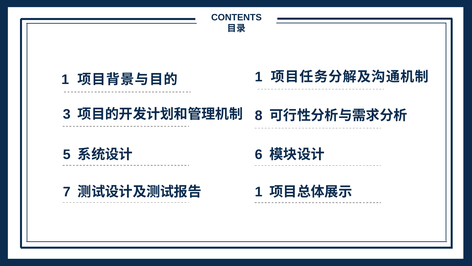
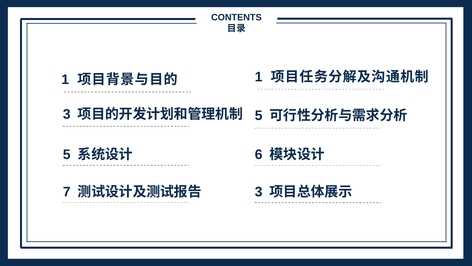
8: 8 -> 5 (259, 115)
1: 1 -> 3 (259, 192)
